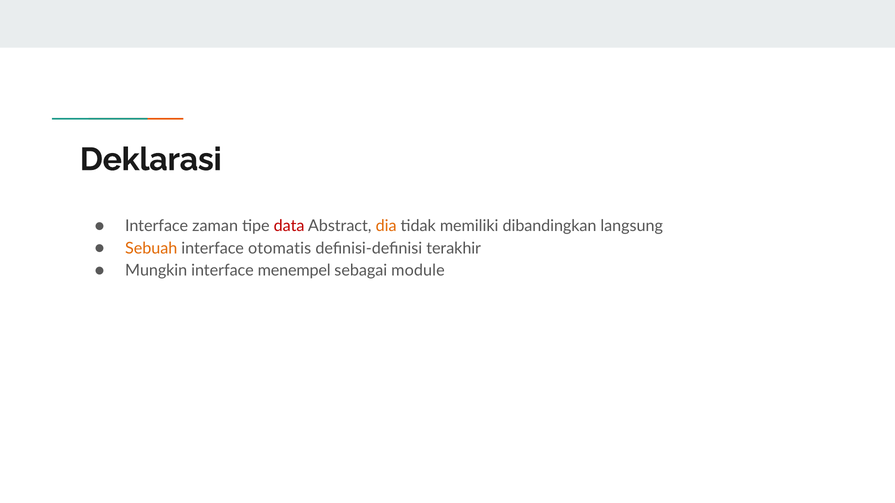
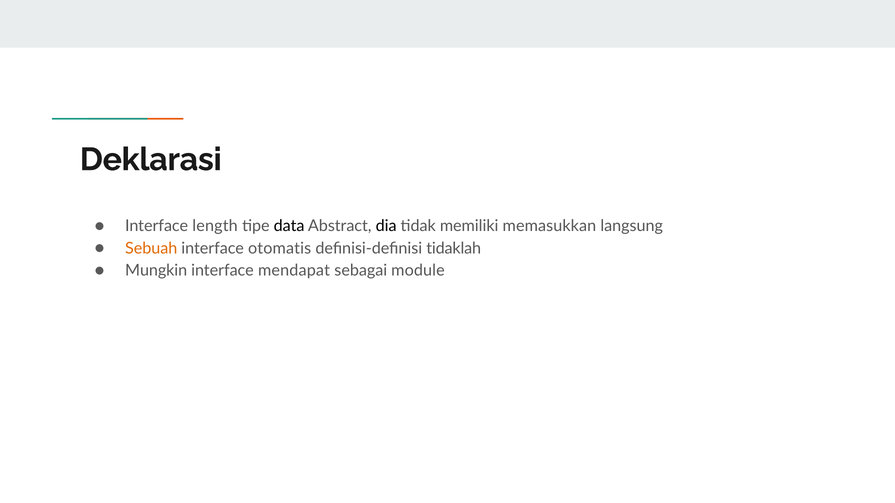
zaman: zaman -> length (215, 226)
data colour: red -> black (289, 226)
dia colour: orange -> black (386, 226)
dibandingkan: dibandingkan -> memasukkan (549, 226)
terakhir: terakhir -> tidaklah (454, 248)
menempel: menempel -> mendapat (294, 271)
